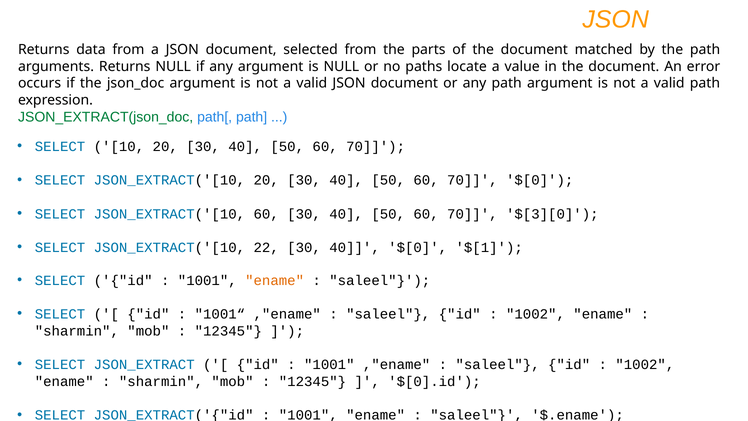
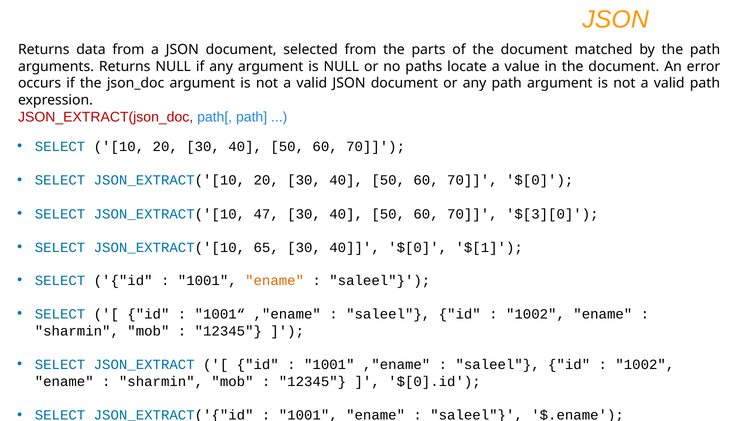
JSON_EXTRACT(json_doc colour: green -> red (106, 117)
JSON_EXTRACT('[10 60: 60 -> 47 (266, 214)
22: 22 -> 65 (266, 247)
